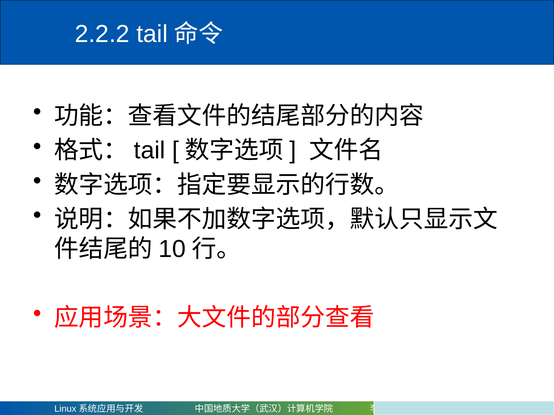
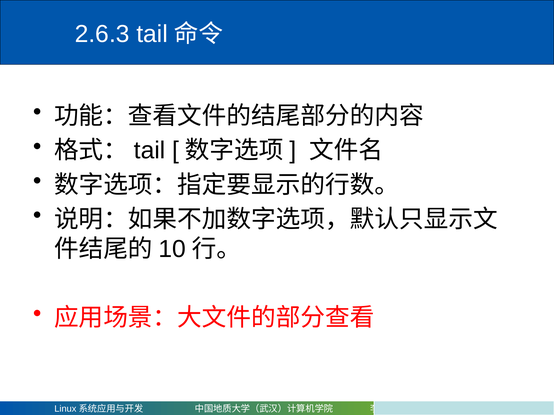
2.2.2: 2.2.2 -> 2.6.3 (102, 34)
